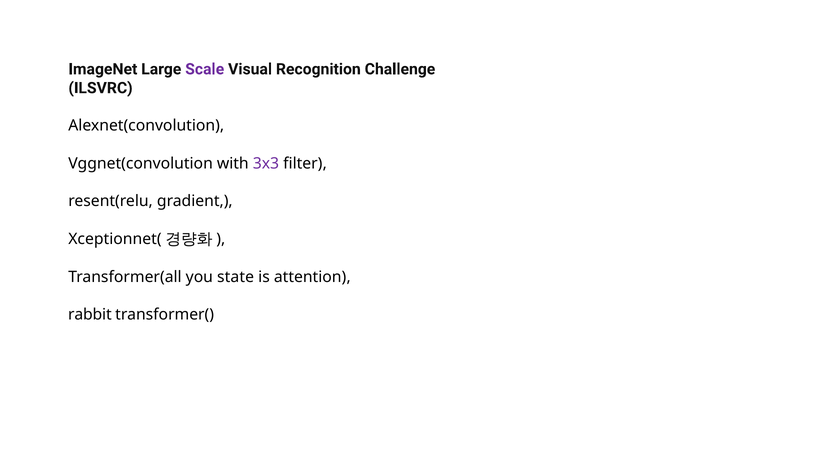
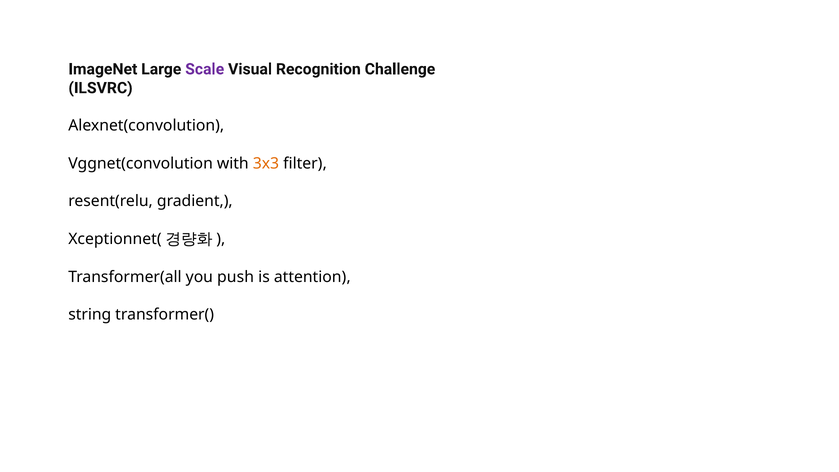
3x3 colour: purple -> orange (266, 164)
state: state -> push (236, 277)
rabbit: rabbit -> string (90, 315)
